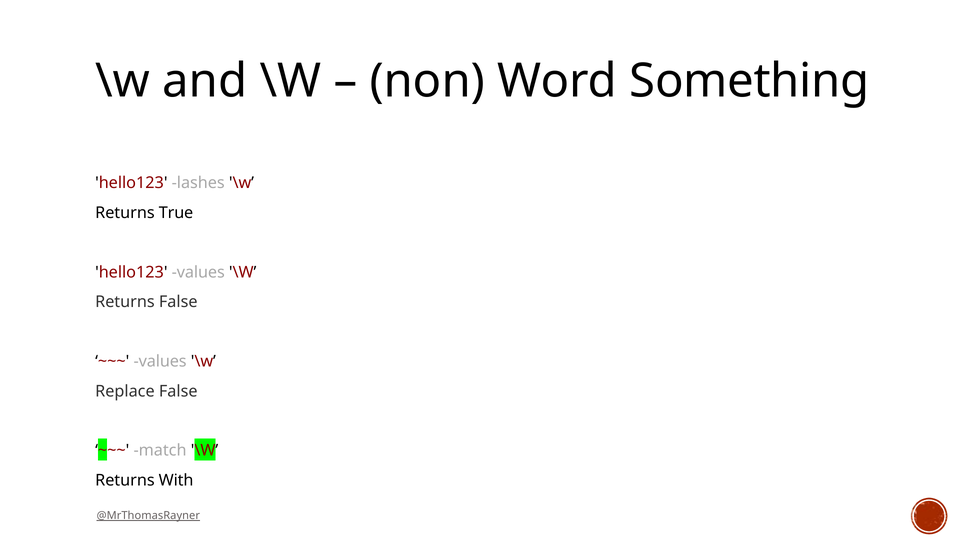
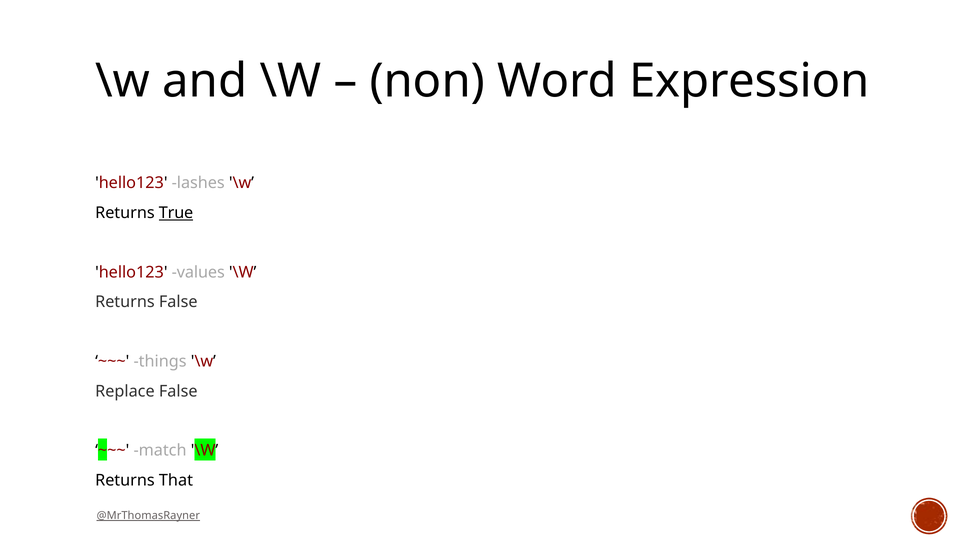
Something: Something -> Expression (749, 81)
True underline: none -> present (176, 213)
values: values -> things (160, 361)
With: With -> That (176, 480)
